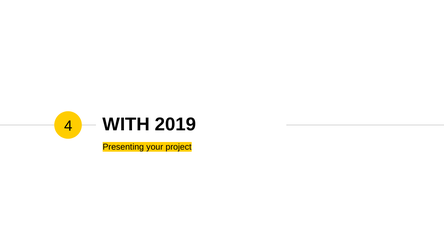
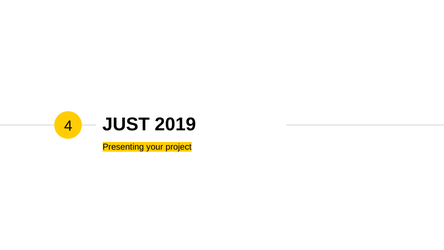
WITH: WITH -> JUST (126, 124)
